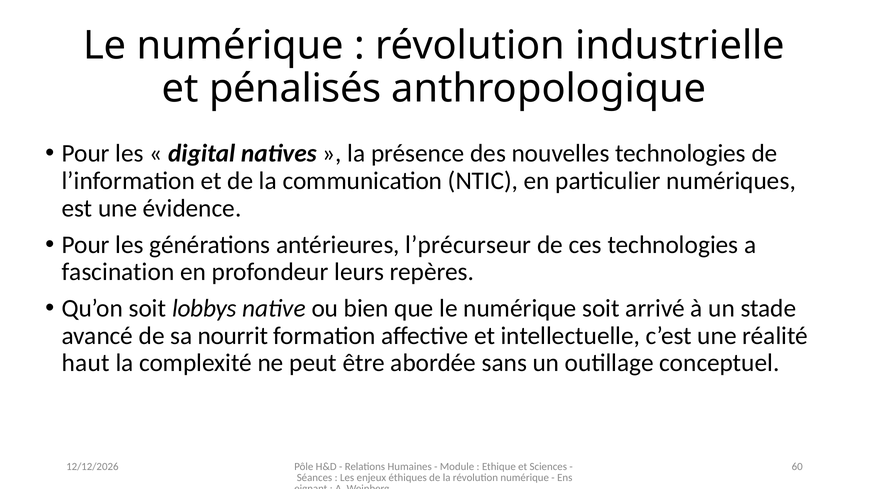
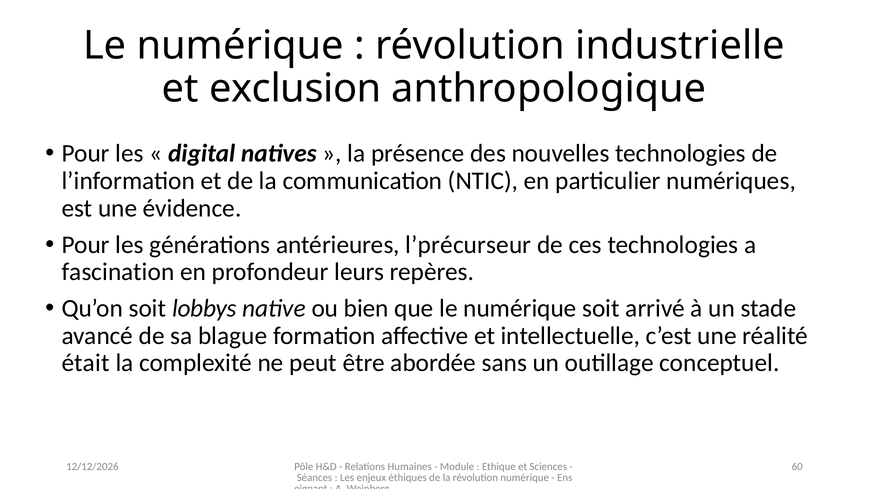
pénalisés: pénalisés -> exclusion (295, 88)
nourrit: nourrit -> blague (233, 336)
haut: haut -> était (86, 363)
